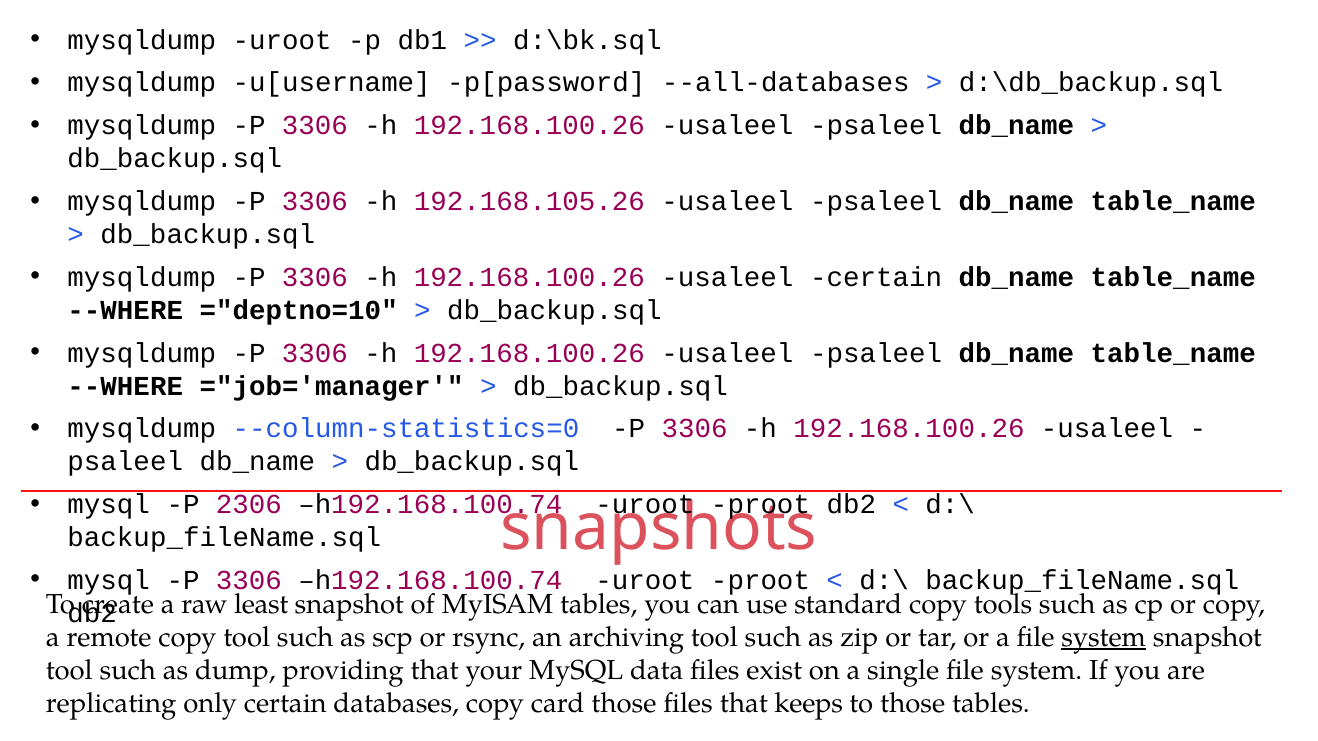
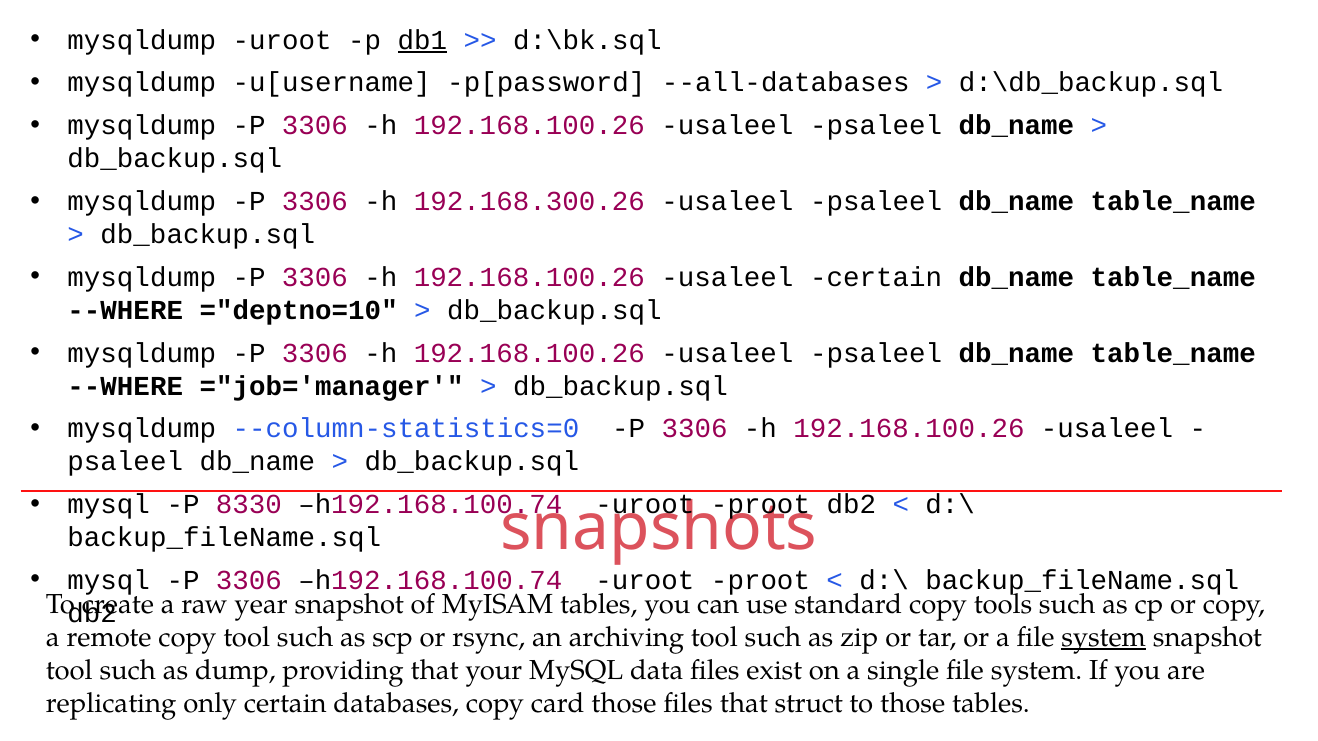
db1 underline: none -> present (422, 40)
192.168.105.26: 192.168.105.26 -> 192.168.300.26 (529, 202)
2306: 2306 -> 8330 (249, 505)
least: least -> year (261, 605)
keeps: keeps -> struct (809, 704)
